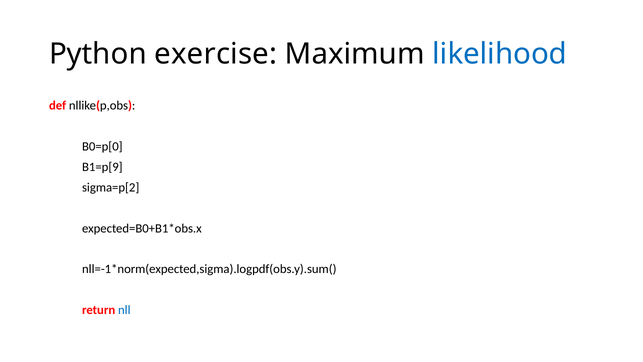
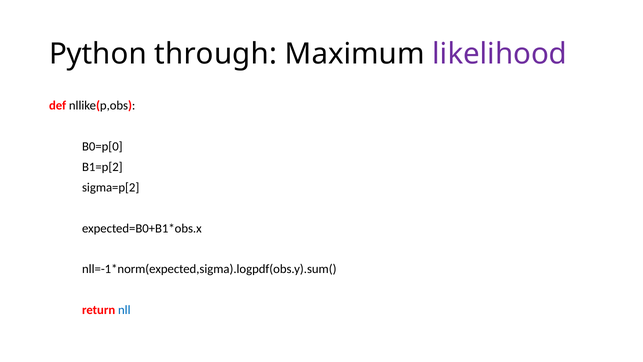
exercise: exercise -> through (216, 54)
likelihood colour: blue -> purple (500, 54)
B1=p[9: B1=p[9 -> B1=p[2 (102, 167)
